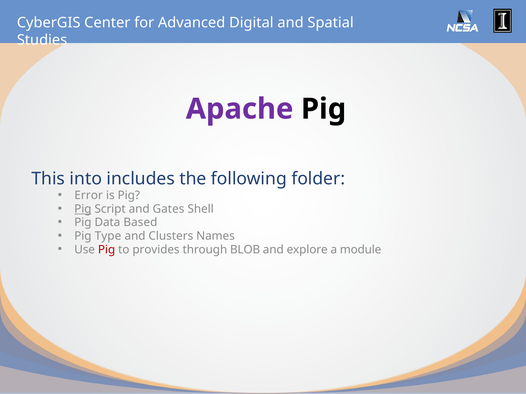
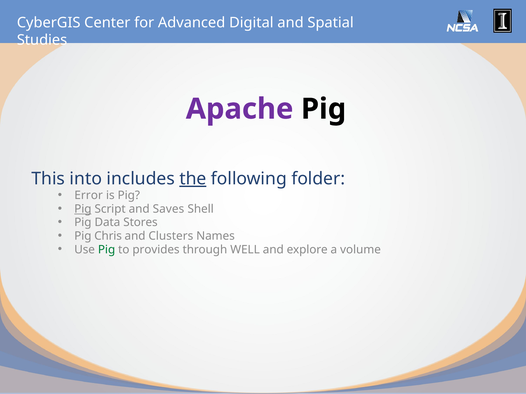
the underline: none -> present (193, 179)
Gates: Gates -> Saves (168, 209)
Based: Based -> Stores (141, 223)
Type: Type -> Chris (108, 236)
Pig colour: red -> green (107, 250)
BLOB: BLOB -> WELL (245, 250)
module: module -> volume (361, 250)
